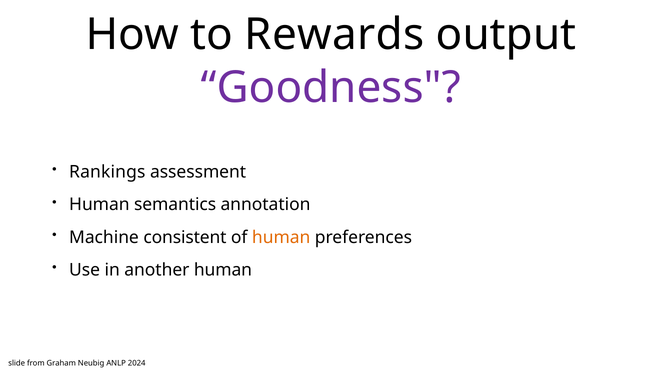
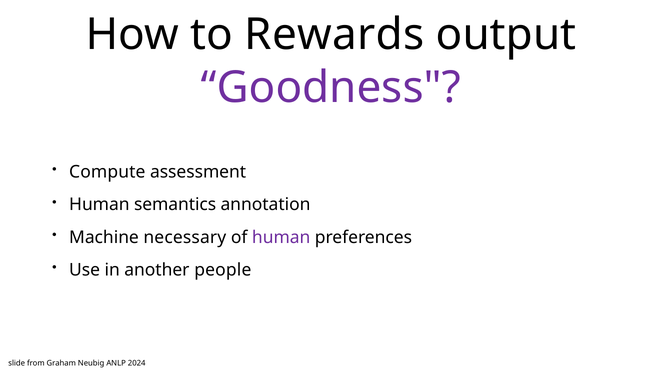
Rankings: Rankings -> Compute (107, 172)
consistent: consistent -> necessary (185, 237)
human colour: orange -> purple (281, 237)
another human: human -> people (223, 270)
